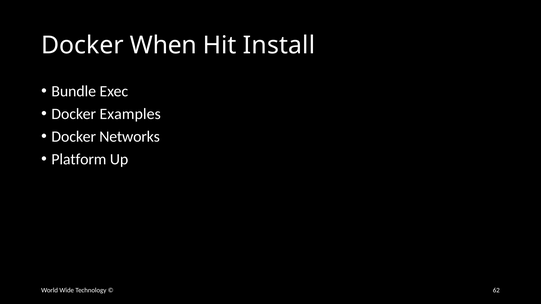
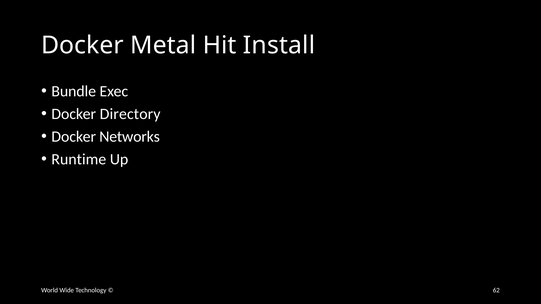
When: When -> Metal (163, 45)
Examples: Examples -> Directory (130, 114)
Platform: Platform -> Runtime (79, 160)
